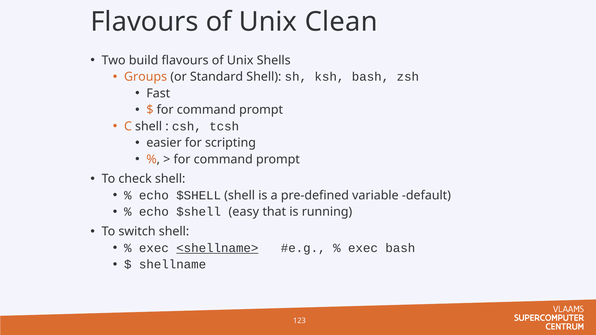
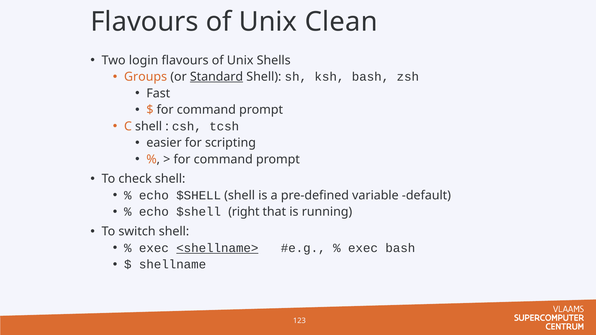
build: build -> login (144, 60)
Standard underline: none -> present (217, 77)
easy: easy -> right (244, 212)
